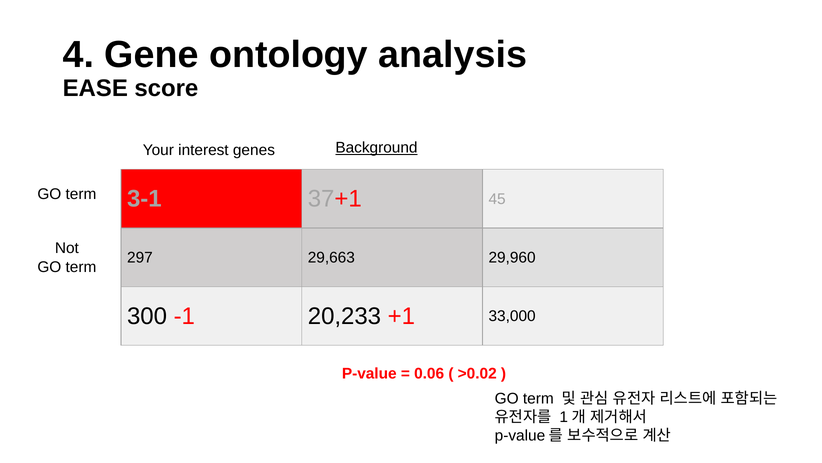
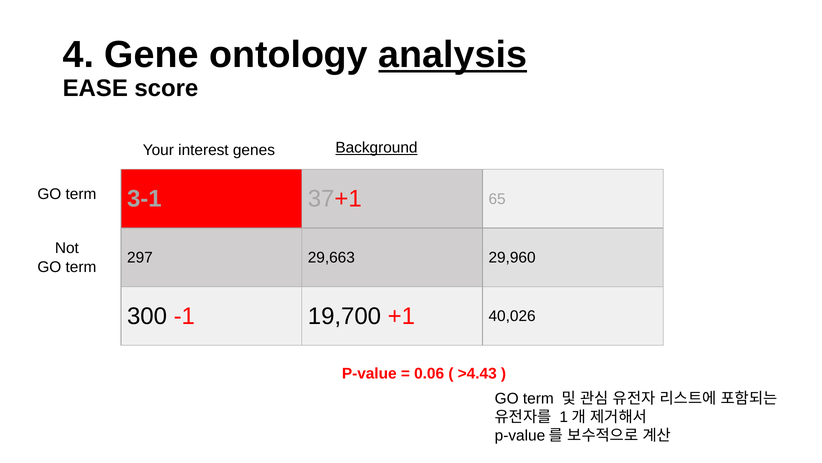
analysis underline: none -> present (453, 55)
45: 45 -> 65 (497, 199)
20,233: 20,233 -> 19,700 (344, 316)
33,000: 33,000 -> 40,026 (512, 316)
>0.02: >0.02 -> >4.43 (477, 373)
